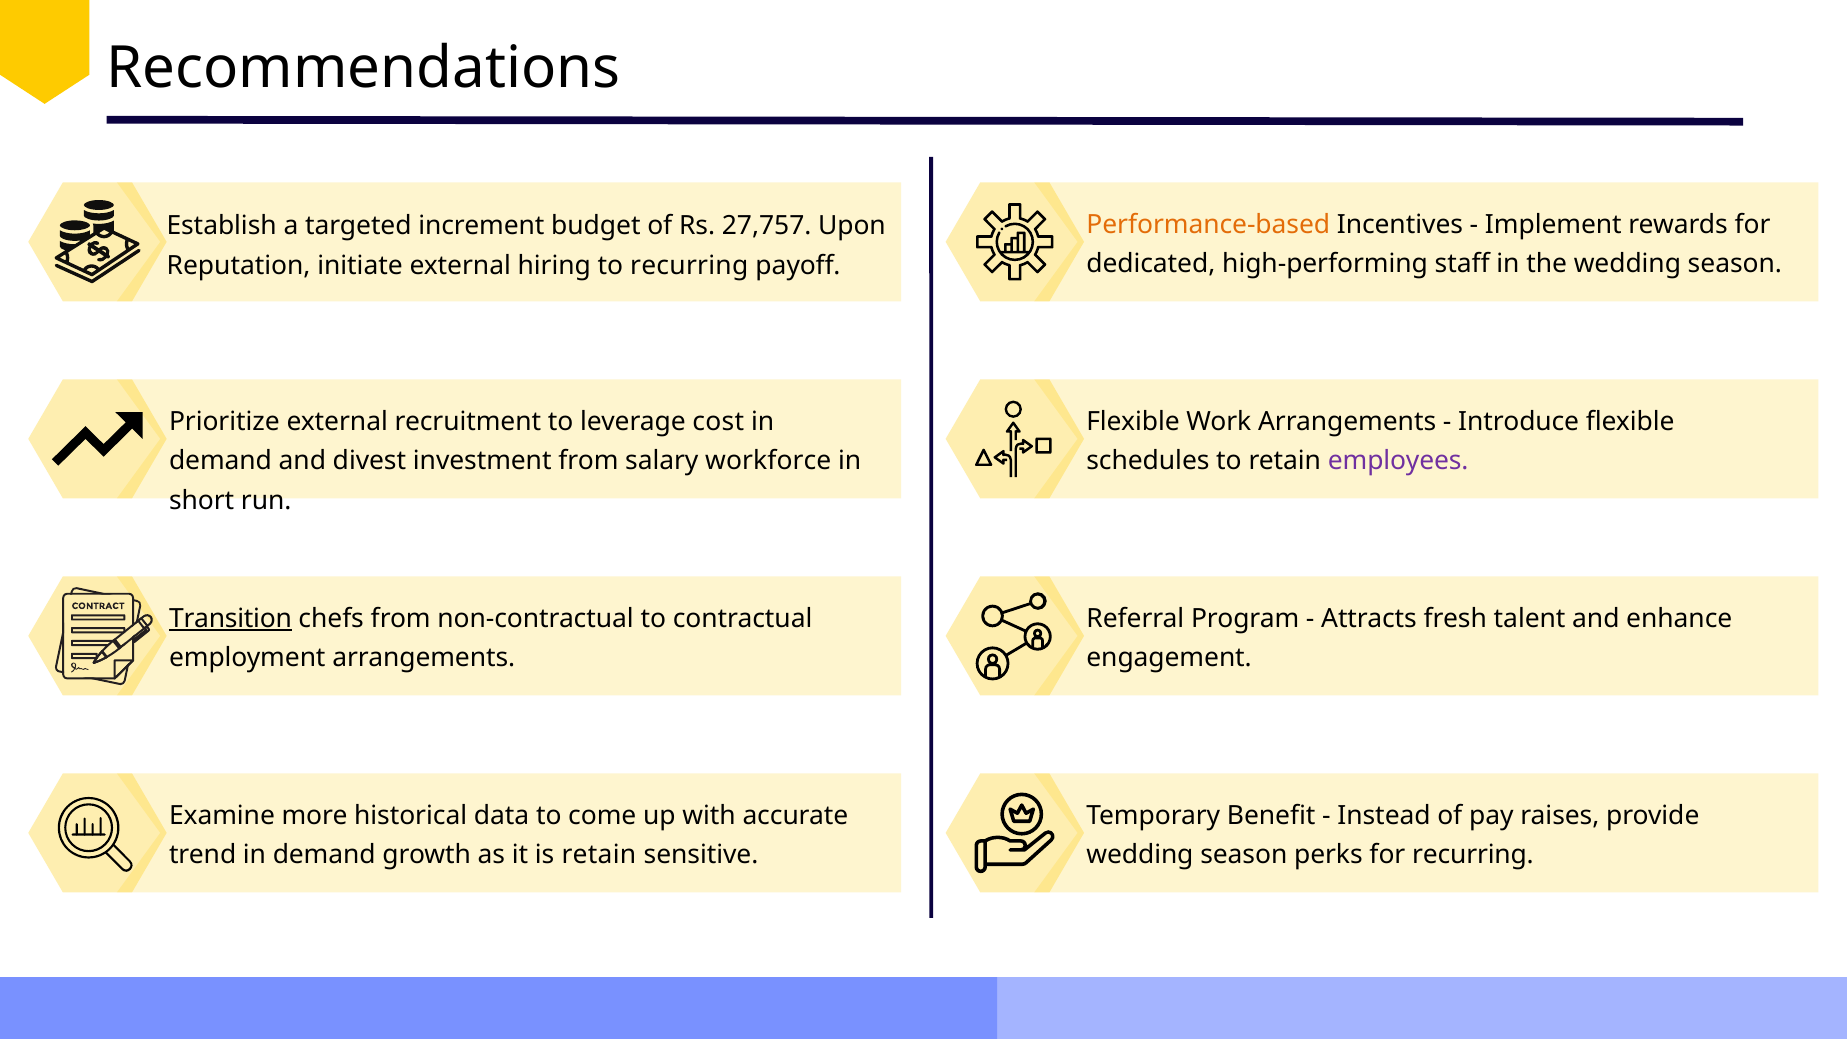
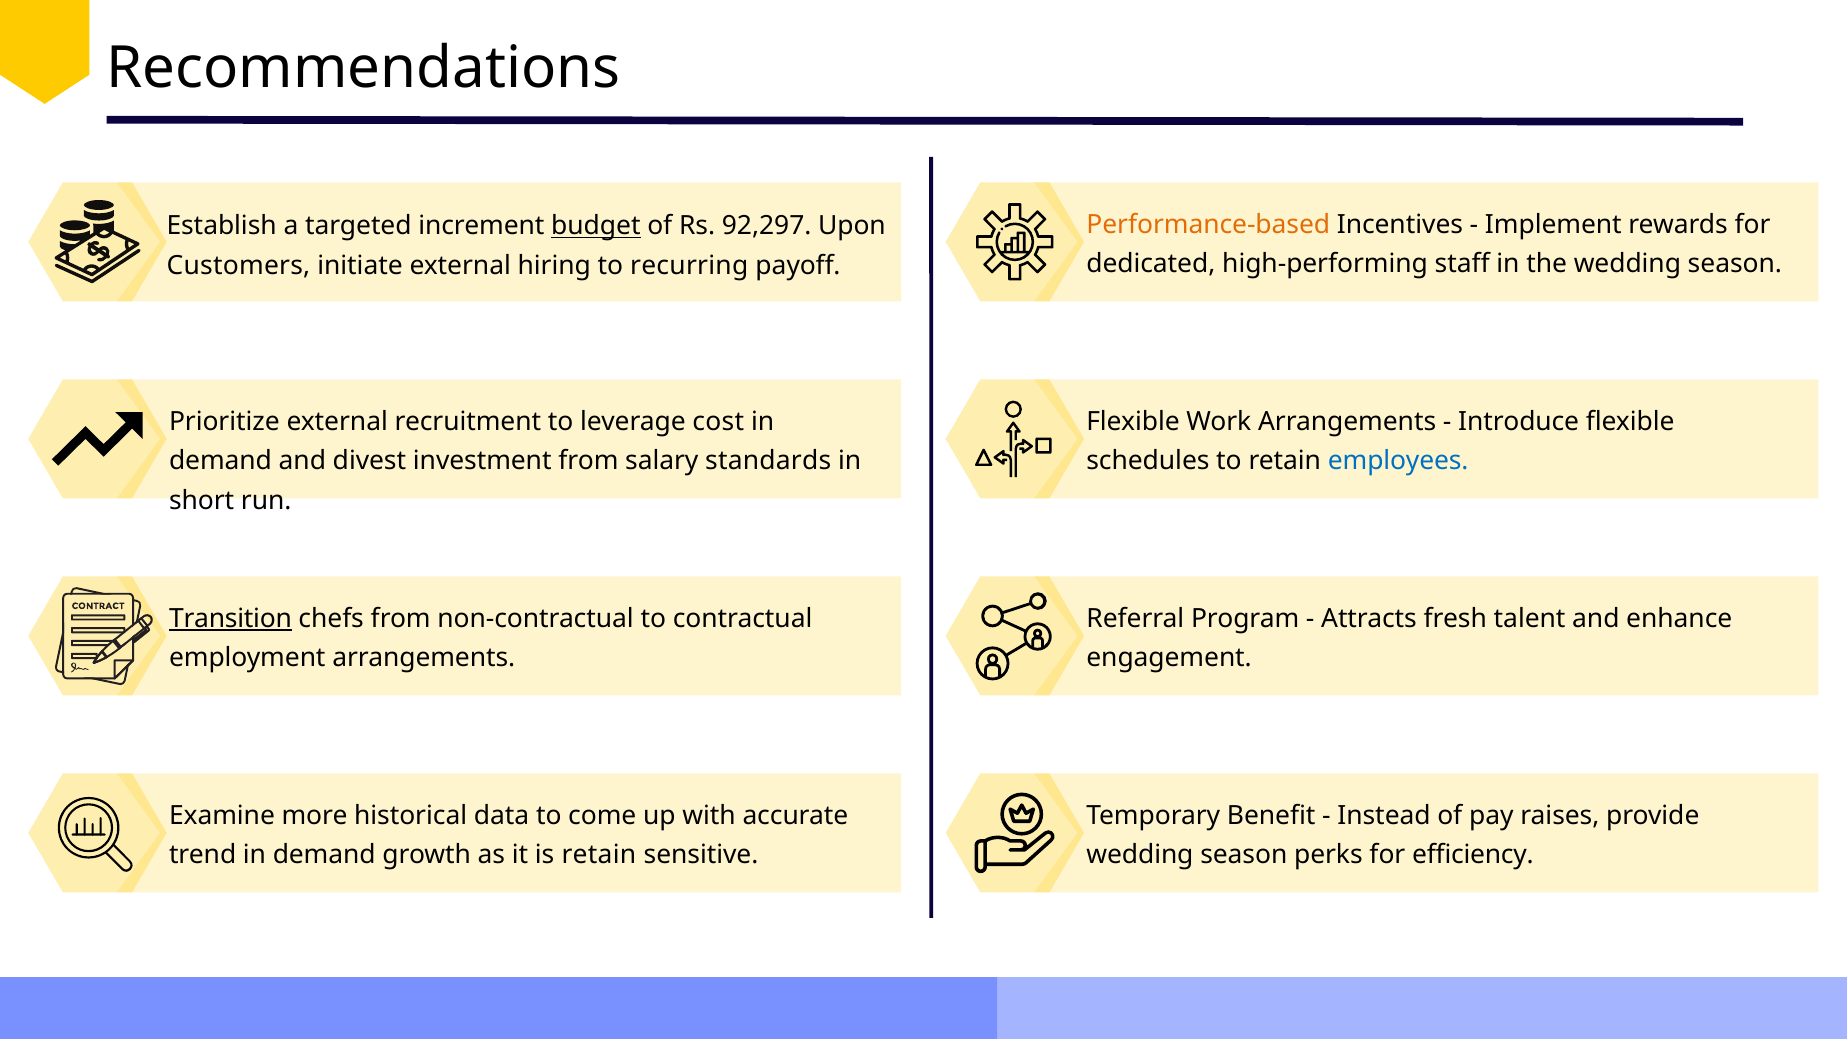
budget underline: none -> present (596, 226)
27,757: 27,757 -> 92,297 (767, 226)
Reputation: Reputation -> Customers (238, 266)
workforce: workforce -> standards (768, 461)
employees colour: purple -> blue (1398, 461)
for recurring: recurring -> efficiency (1473, 855)
